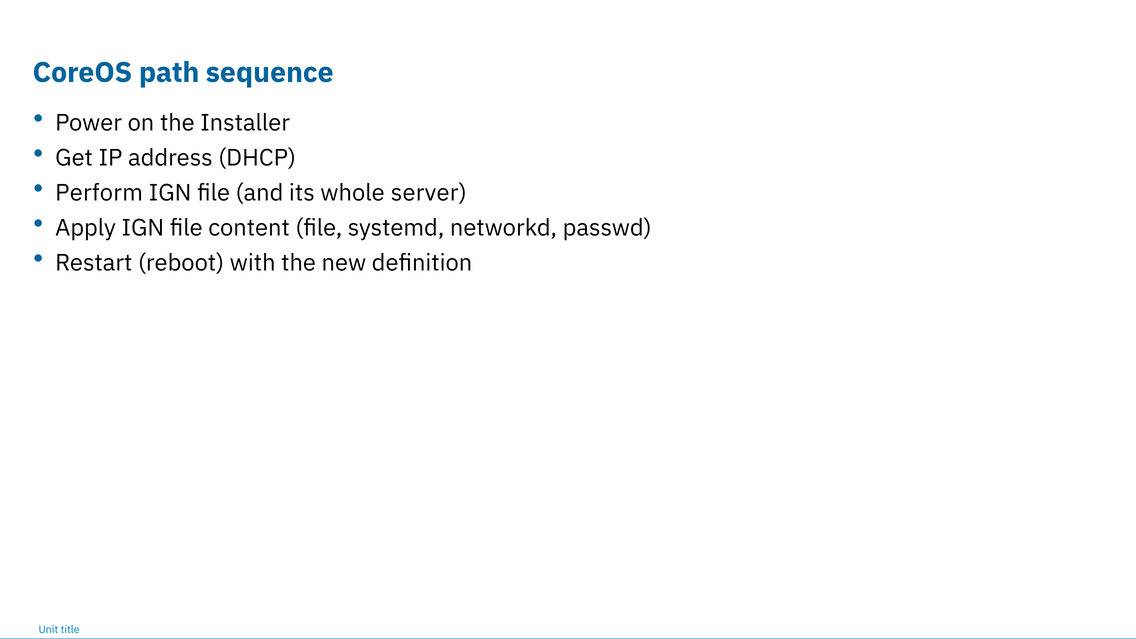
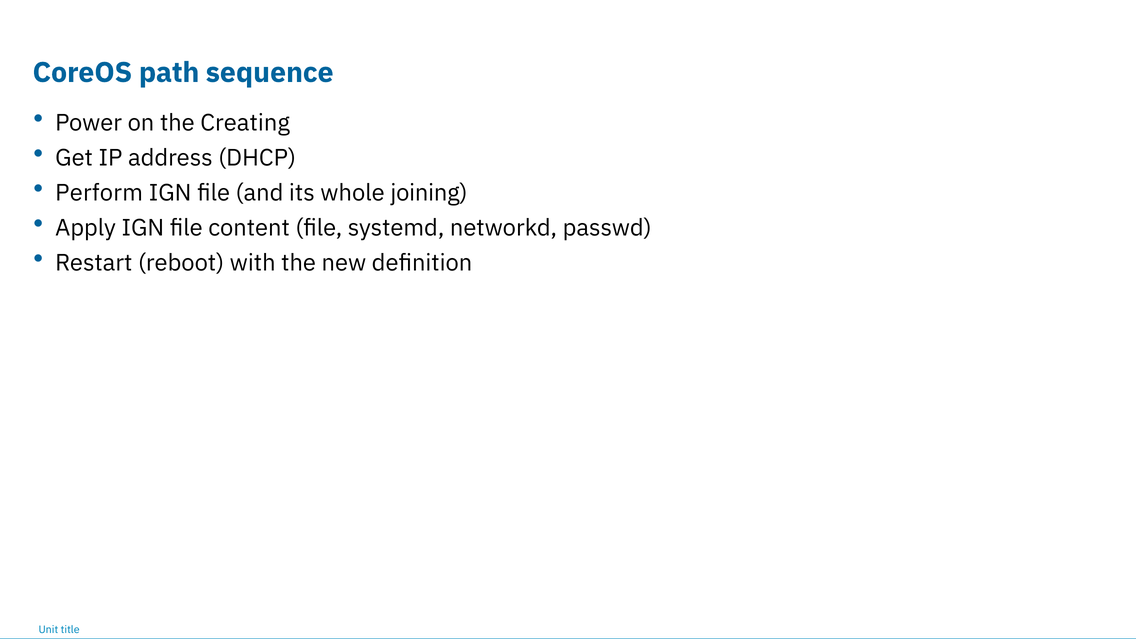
Installer: Installer -> Creating (245, 123)
server: server -> joining (429, 193)
